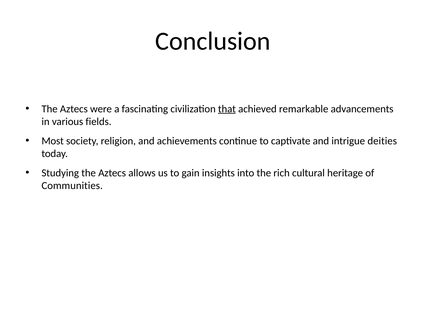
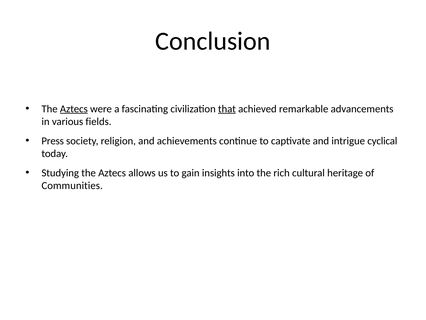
Aztecs underline: none -> present (74, 109)
Most: Most -> Press (53, 141)
deities: deities -> cyclical (382, 141)
